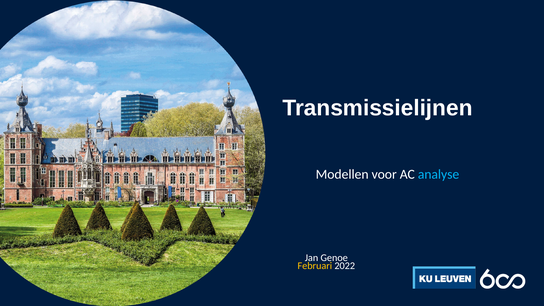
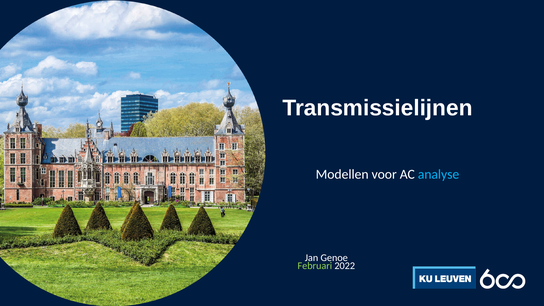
Februari colour: yellow -> light green (315, 266)
